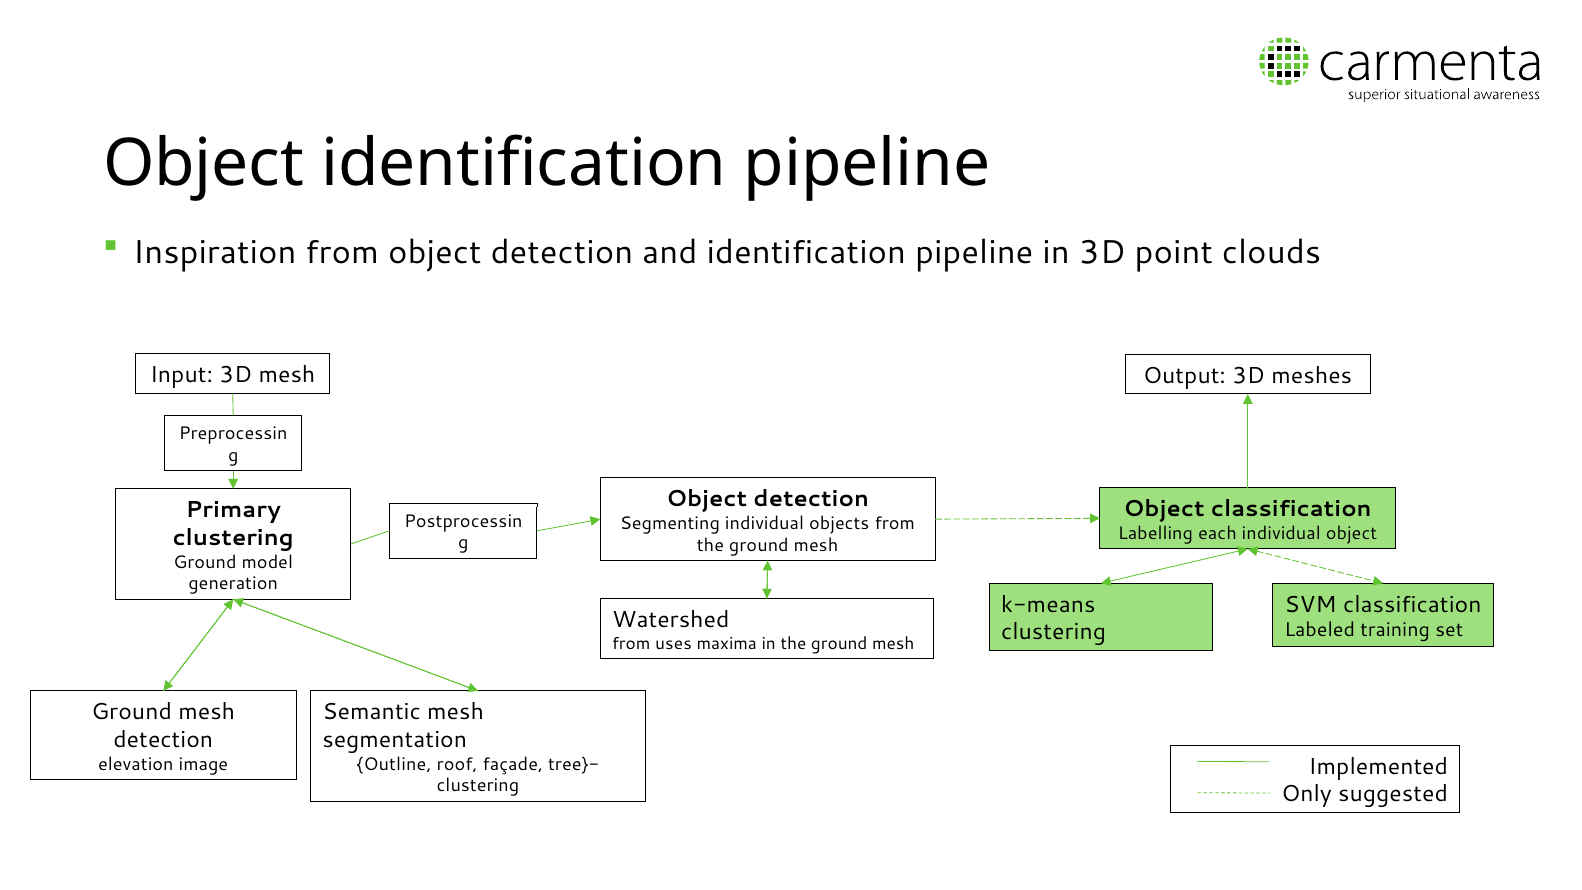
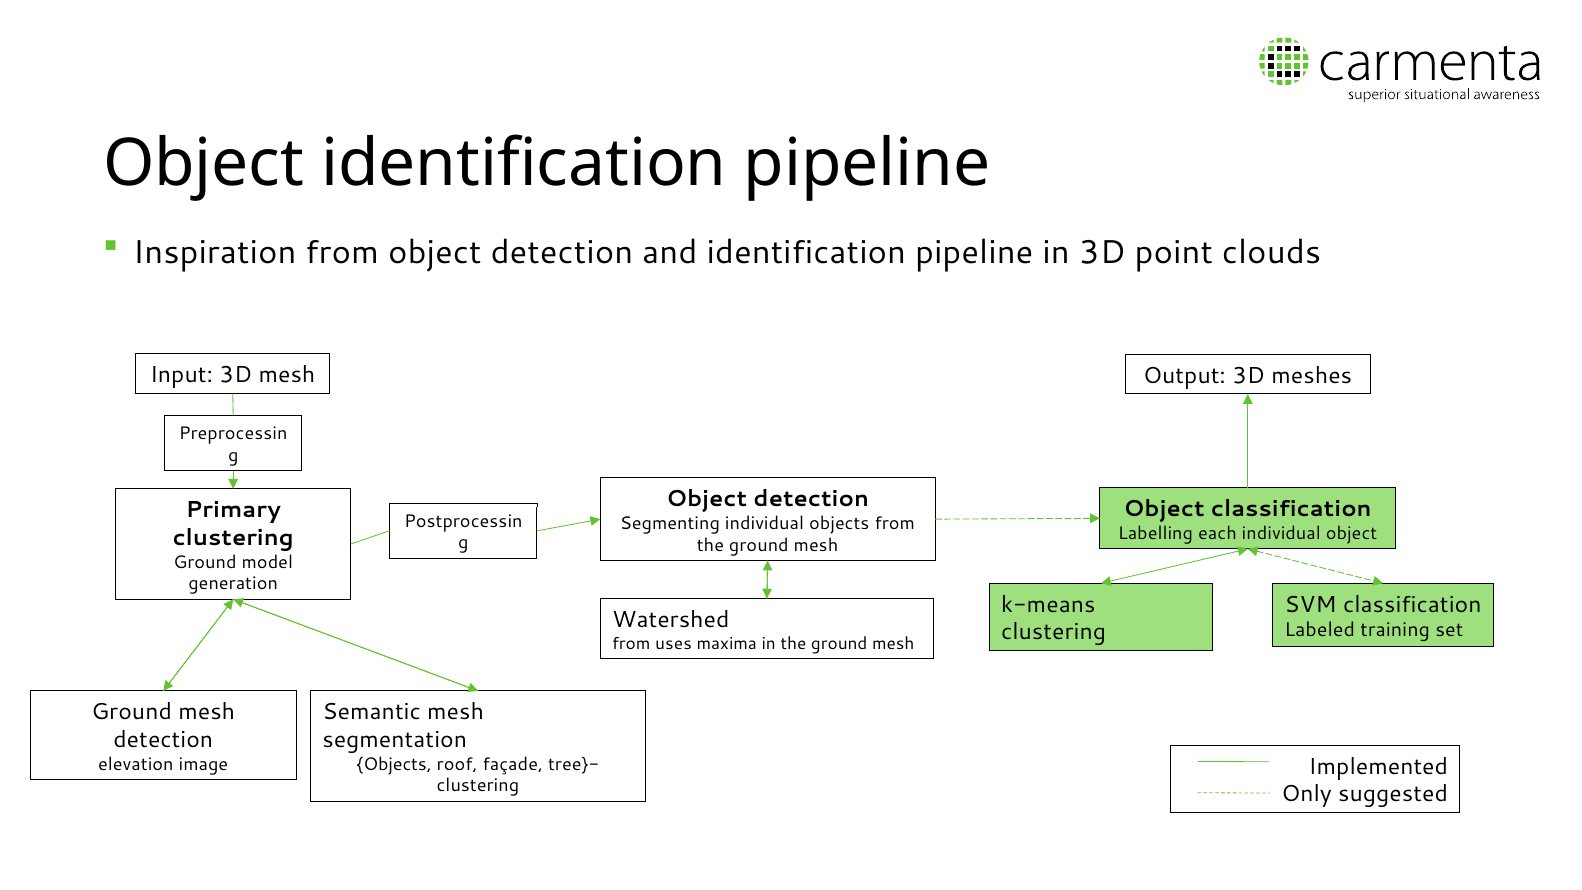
Outline: Outline -> Objects (394, 764)
